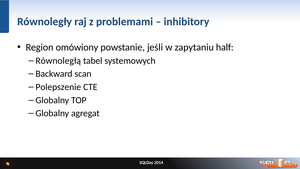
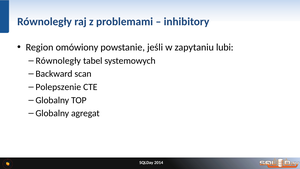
half: half -> lubi (225, 47)
Równoległą: Równoległą -> Równoległy (58, 61)
